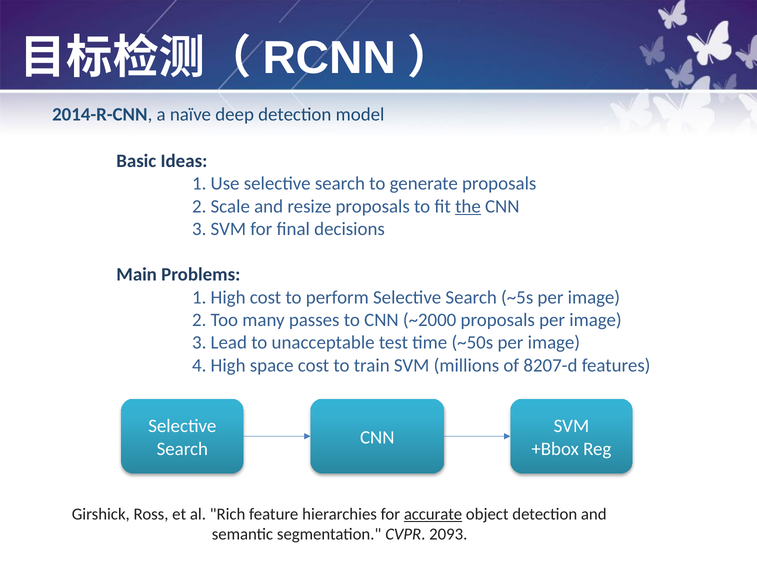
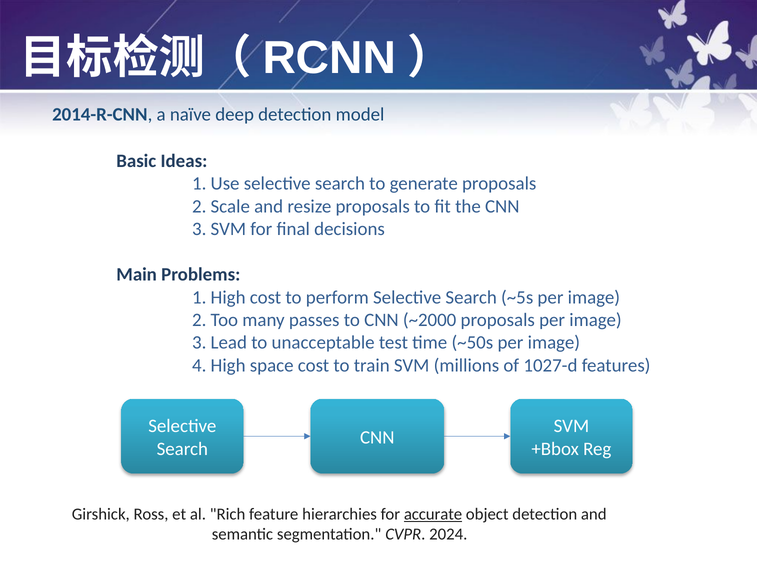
the underline: present -> none (468, 206)
8207-d: 8207-d -> 1027-d (550, 365)
2093: 2093 -> 2024 (448, 534)
